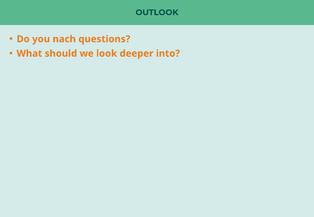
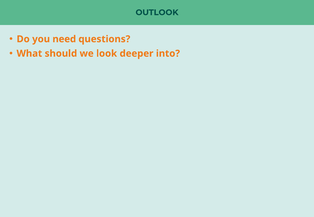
nach: nach -> need (64, 39)
